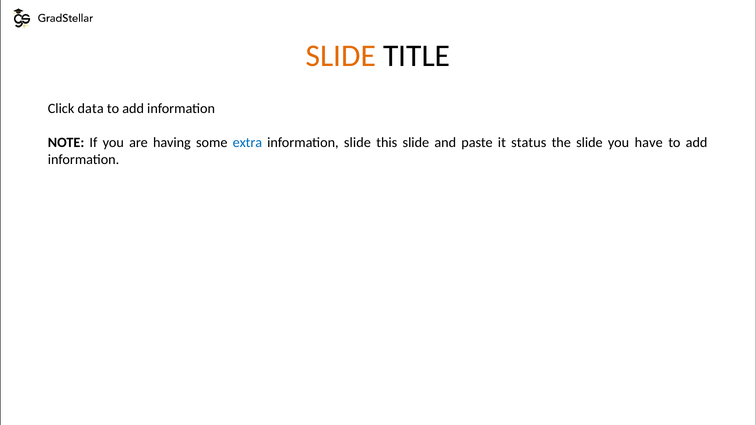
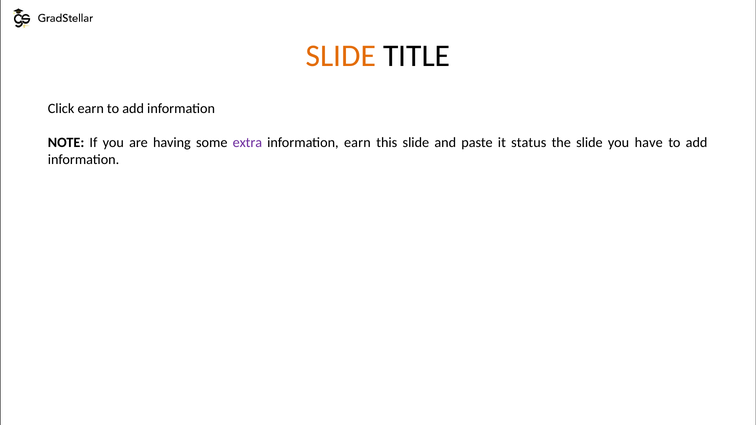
Click data: data -> earn (91, 109)
extra colour: blue -> purple (247, 143)
slide: slide -> earn (357, 143)
